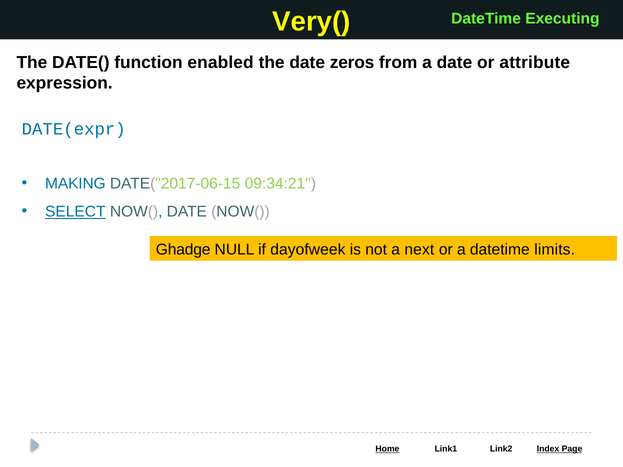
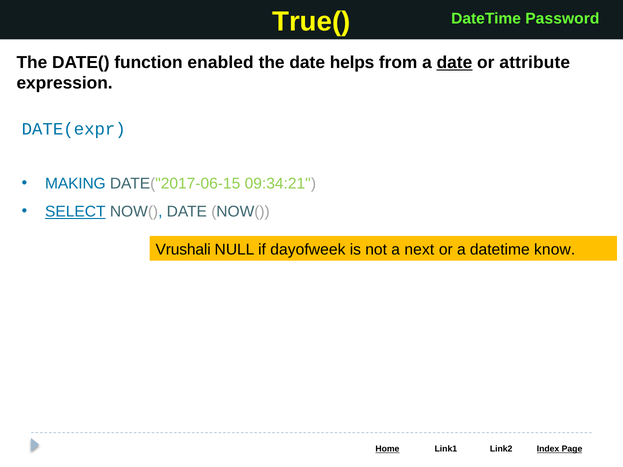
Very(: Very( -> True( (311, 22)
Executing: Executing -> Password (562, 19)
zeros: zeros -> helps (352, 63)
date underline: none -> present (454, 63)
Ghadge: Ghadge -> Vrushali (183, 250)
limits: limits -> know (555, 250)
